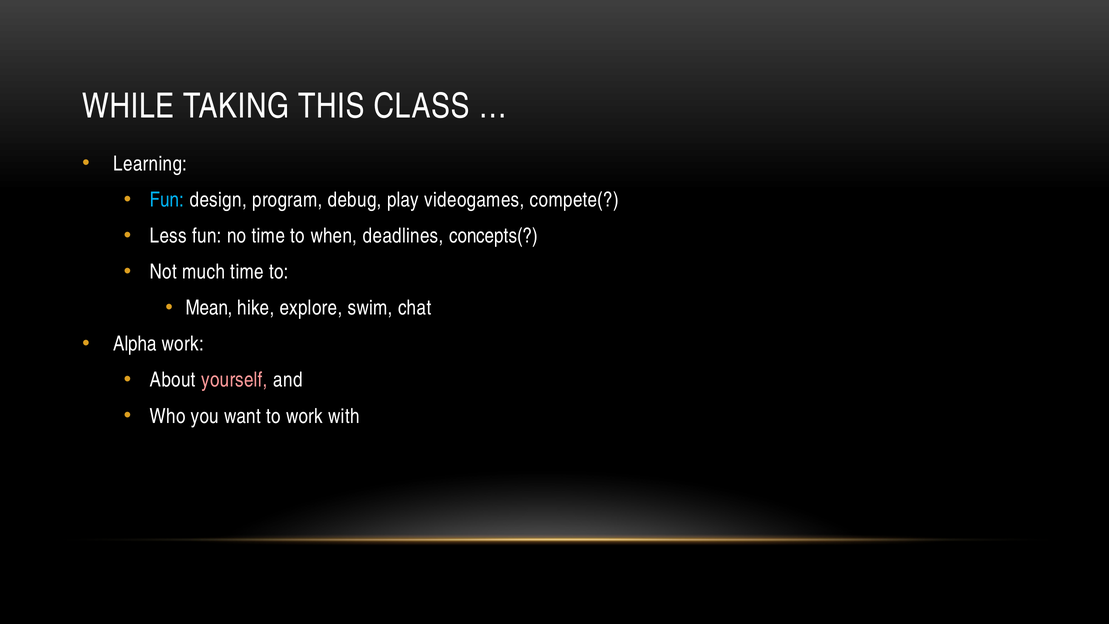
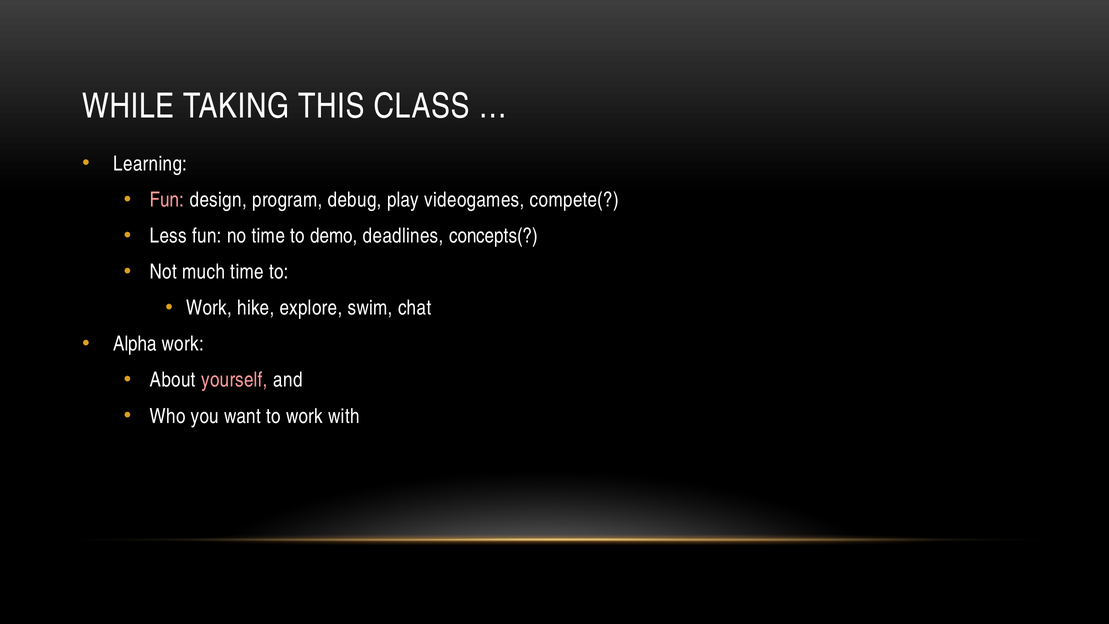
Fun colour: light blue -> pink (167, 200)
when: when -> demo (334, 236)
Mean: Mean -> Work (209, 308)
